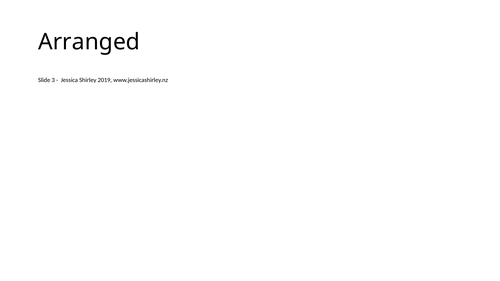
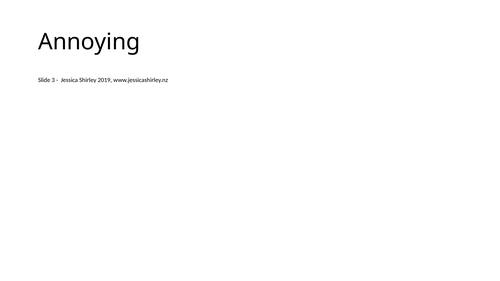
Arranged: Arranged -> Annoying (89, 42)
